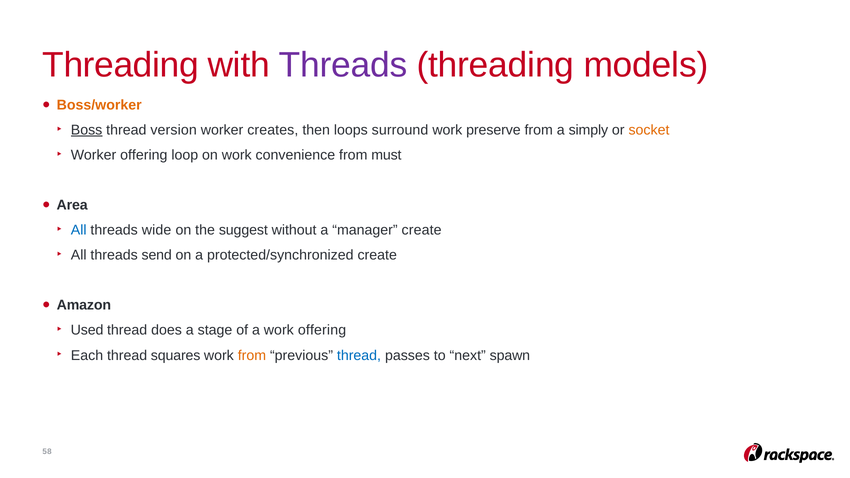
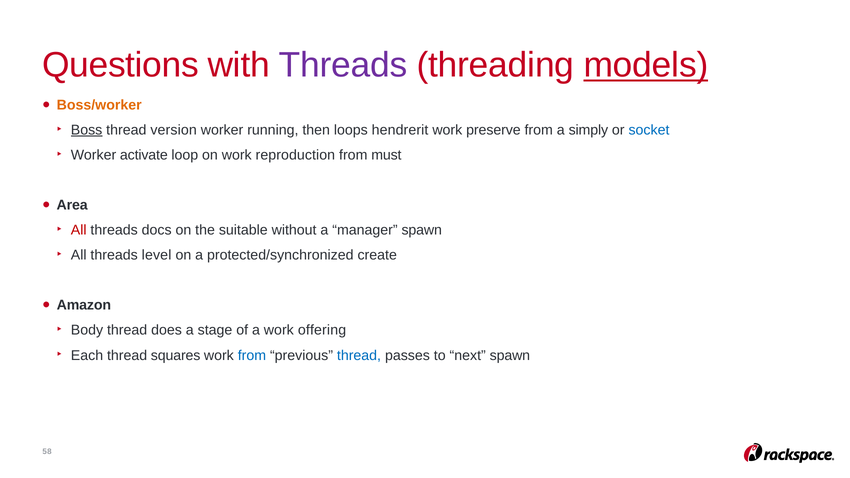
Threading: Threading -> Questions (121, 65)
models underline: none -> present (646, 65)
creates: creates -> running (273, 130)
surround: surround -> hendrerit (400, 130)
socket colour: orange -> blue (649, 130)
Worker offering: offering -> activate (144, 155)
convenience: convenience -> reproduction (295, 155)
All colour: blue -> red (79, 230)
wide: wide -> docs (157, 230)
suggest: suggest -> suitable (243, 230)
manager create: create -> spawn (422, 230)
send: send -> level (157, 255)
Used: Used -> Body (87, 330)
from colour: orange -> blue (252, 355)
